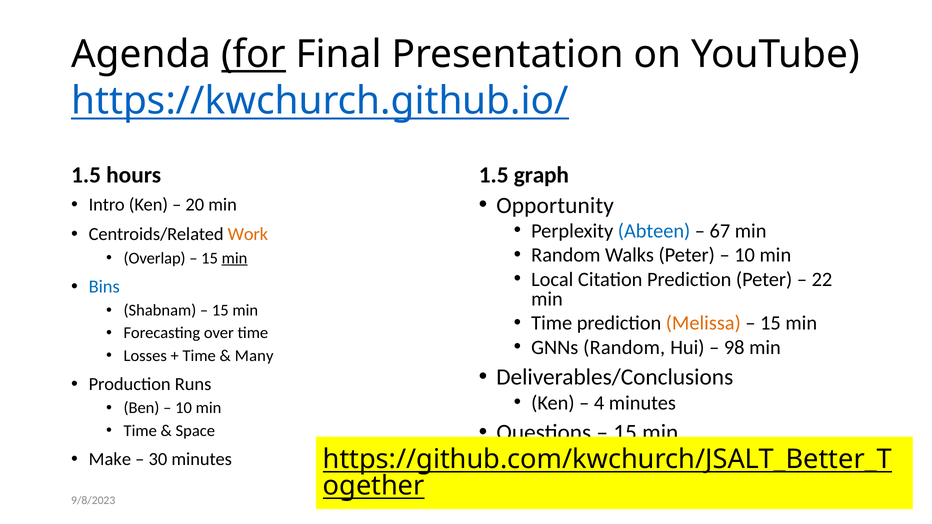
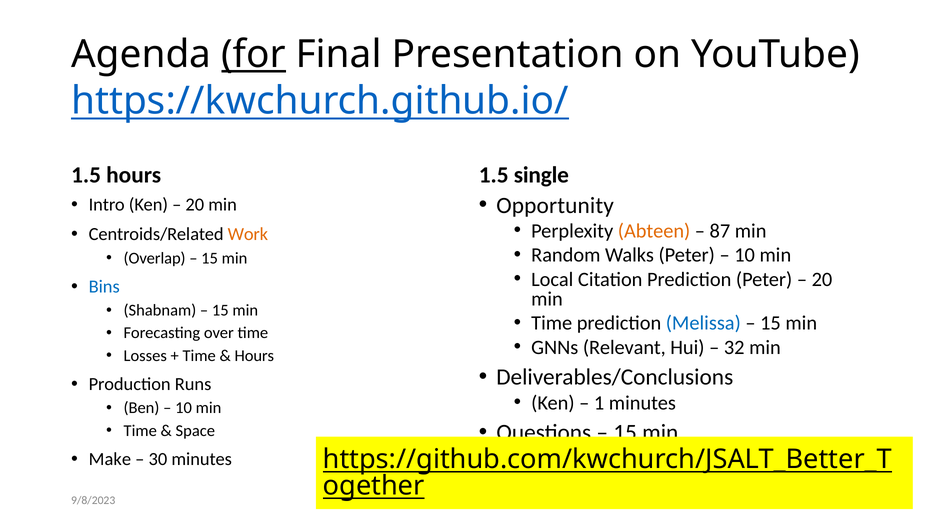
graph: graph -> single (541, 175)
Abteen colour: blue -> orange (654, 231)
67: 67 -> 87 (720, 231)
min underline: present -> none (235, 258)
22: 22 -> 20 (822, 279)
Melissa colour: orange -> blue (703, 323)
GNNs Random: Random -> Relevant (624, 348)
98: 98 -> 32 (734, 348)
Many: Many -> Hours (254, 356)
4: 4 -> 1 (599, 403)
